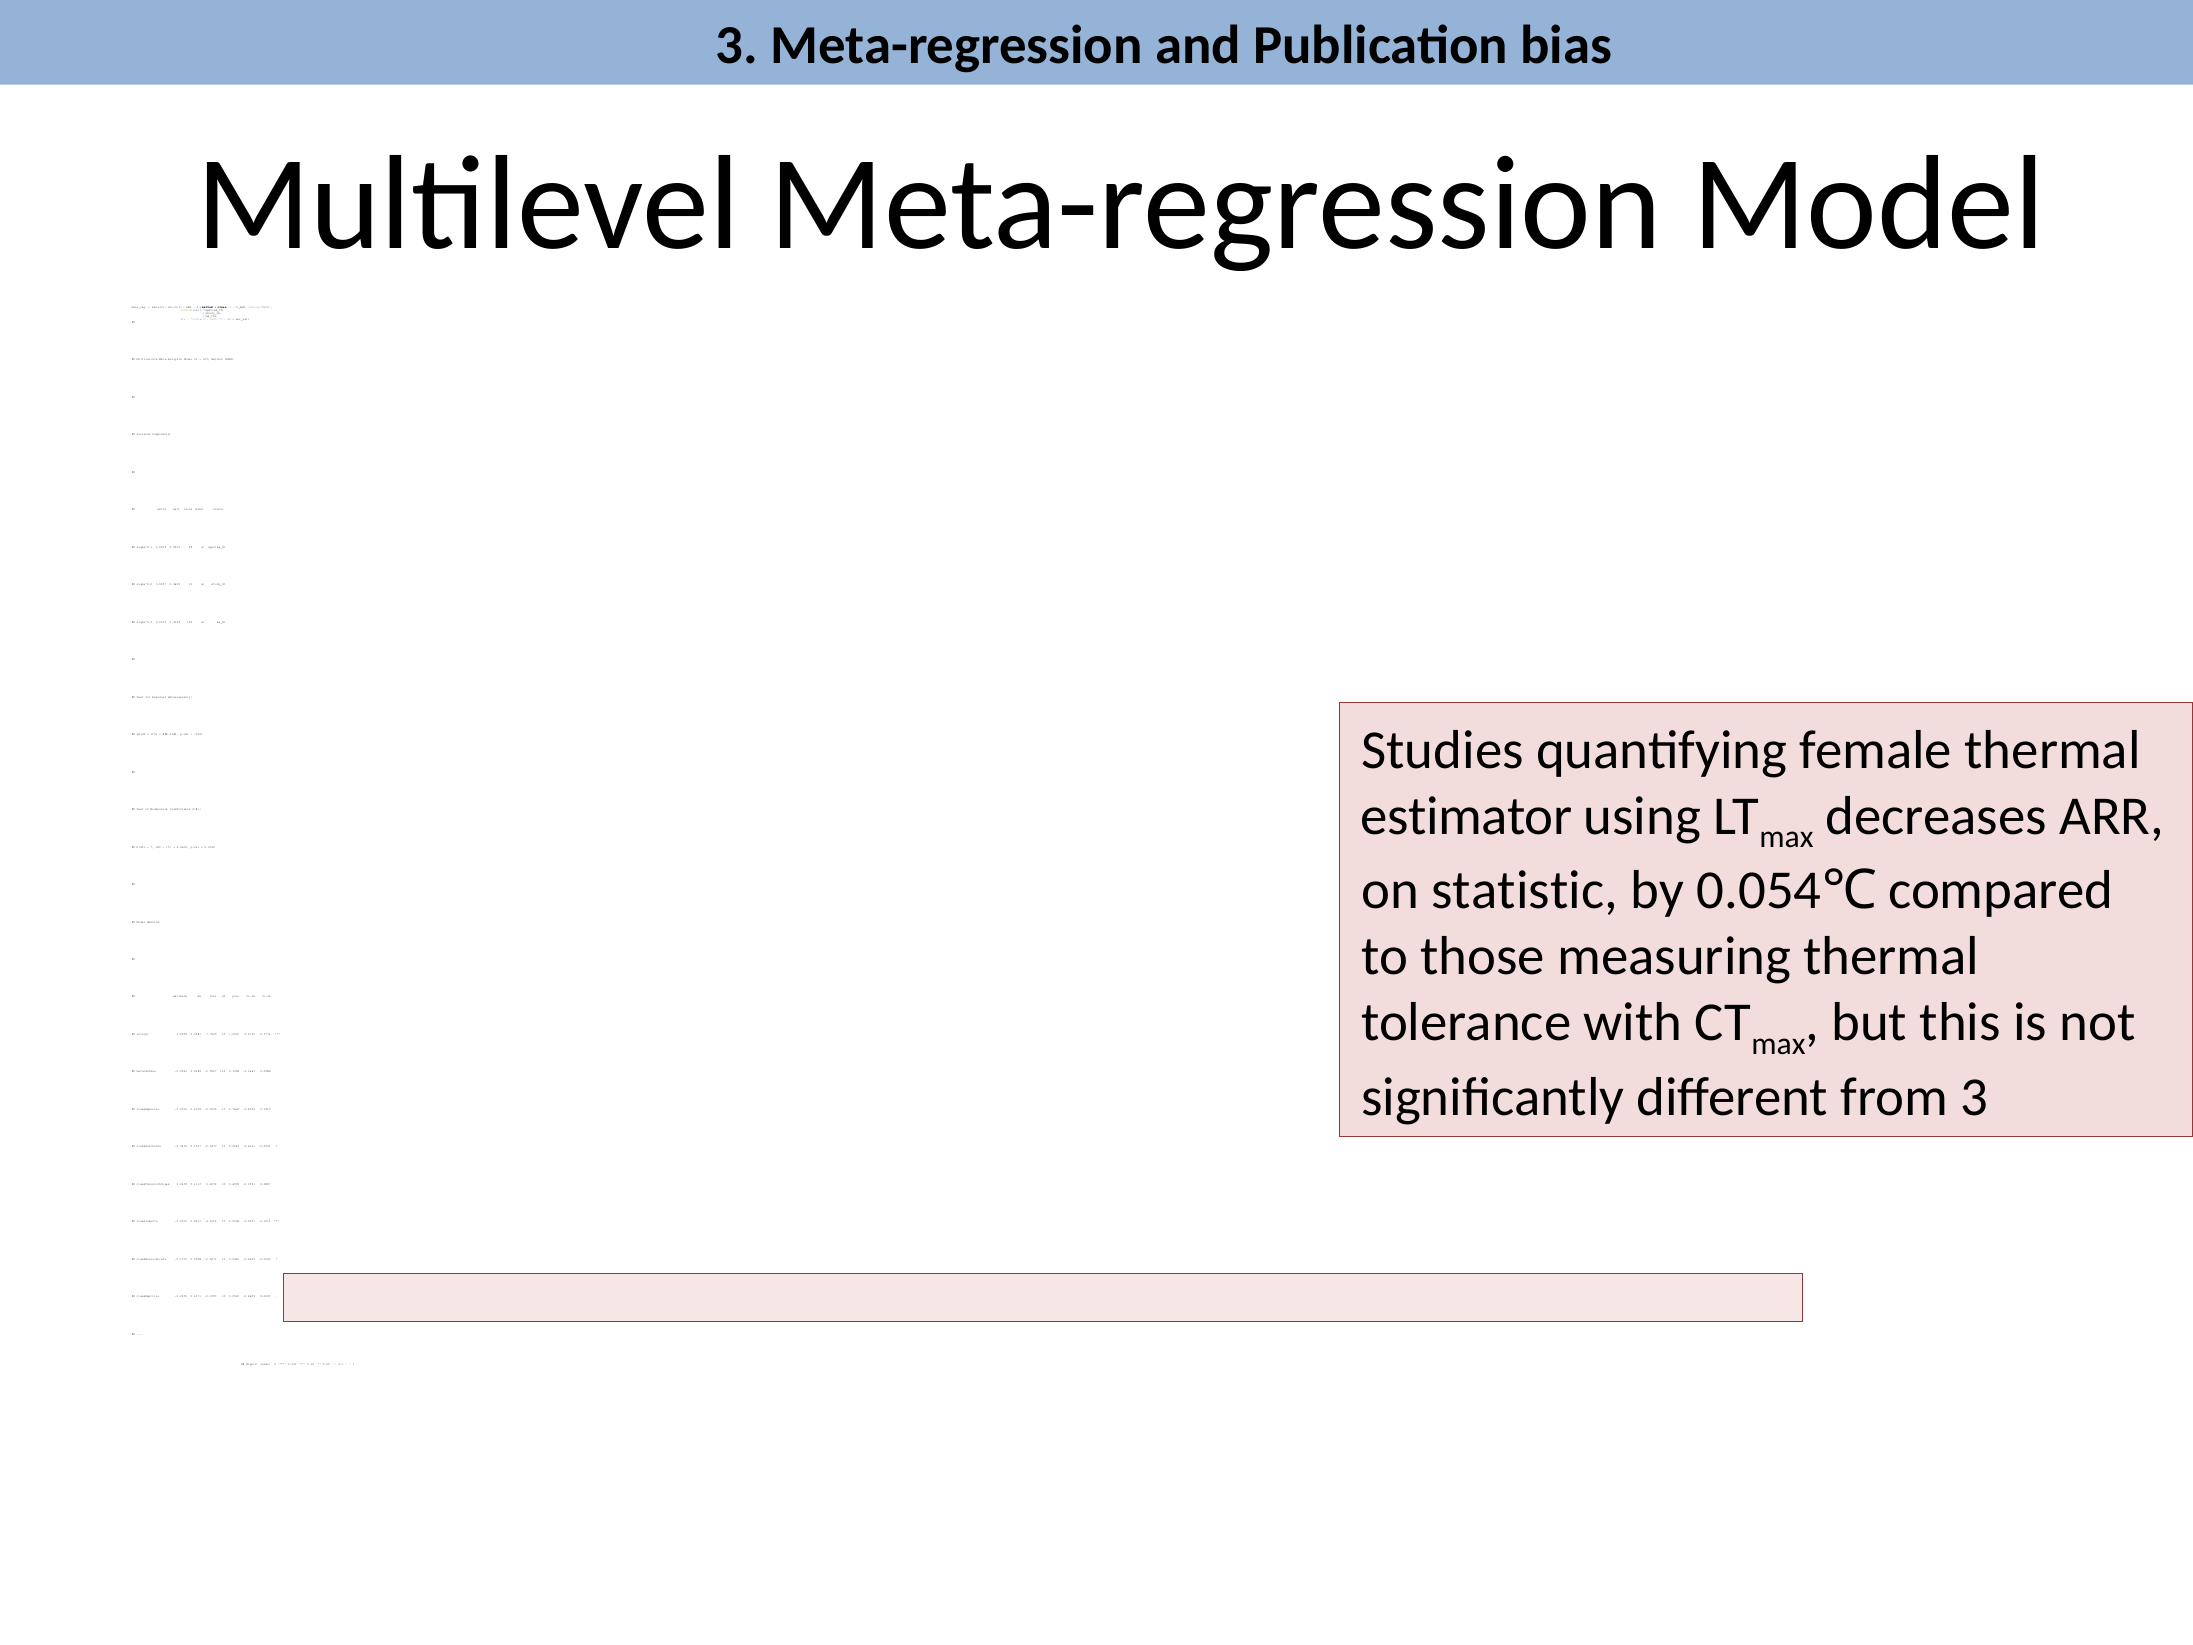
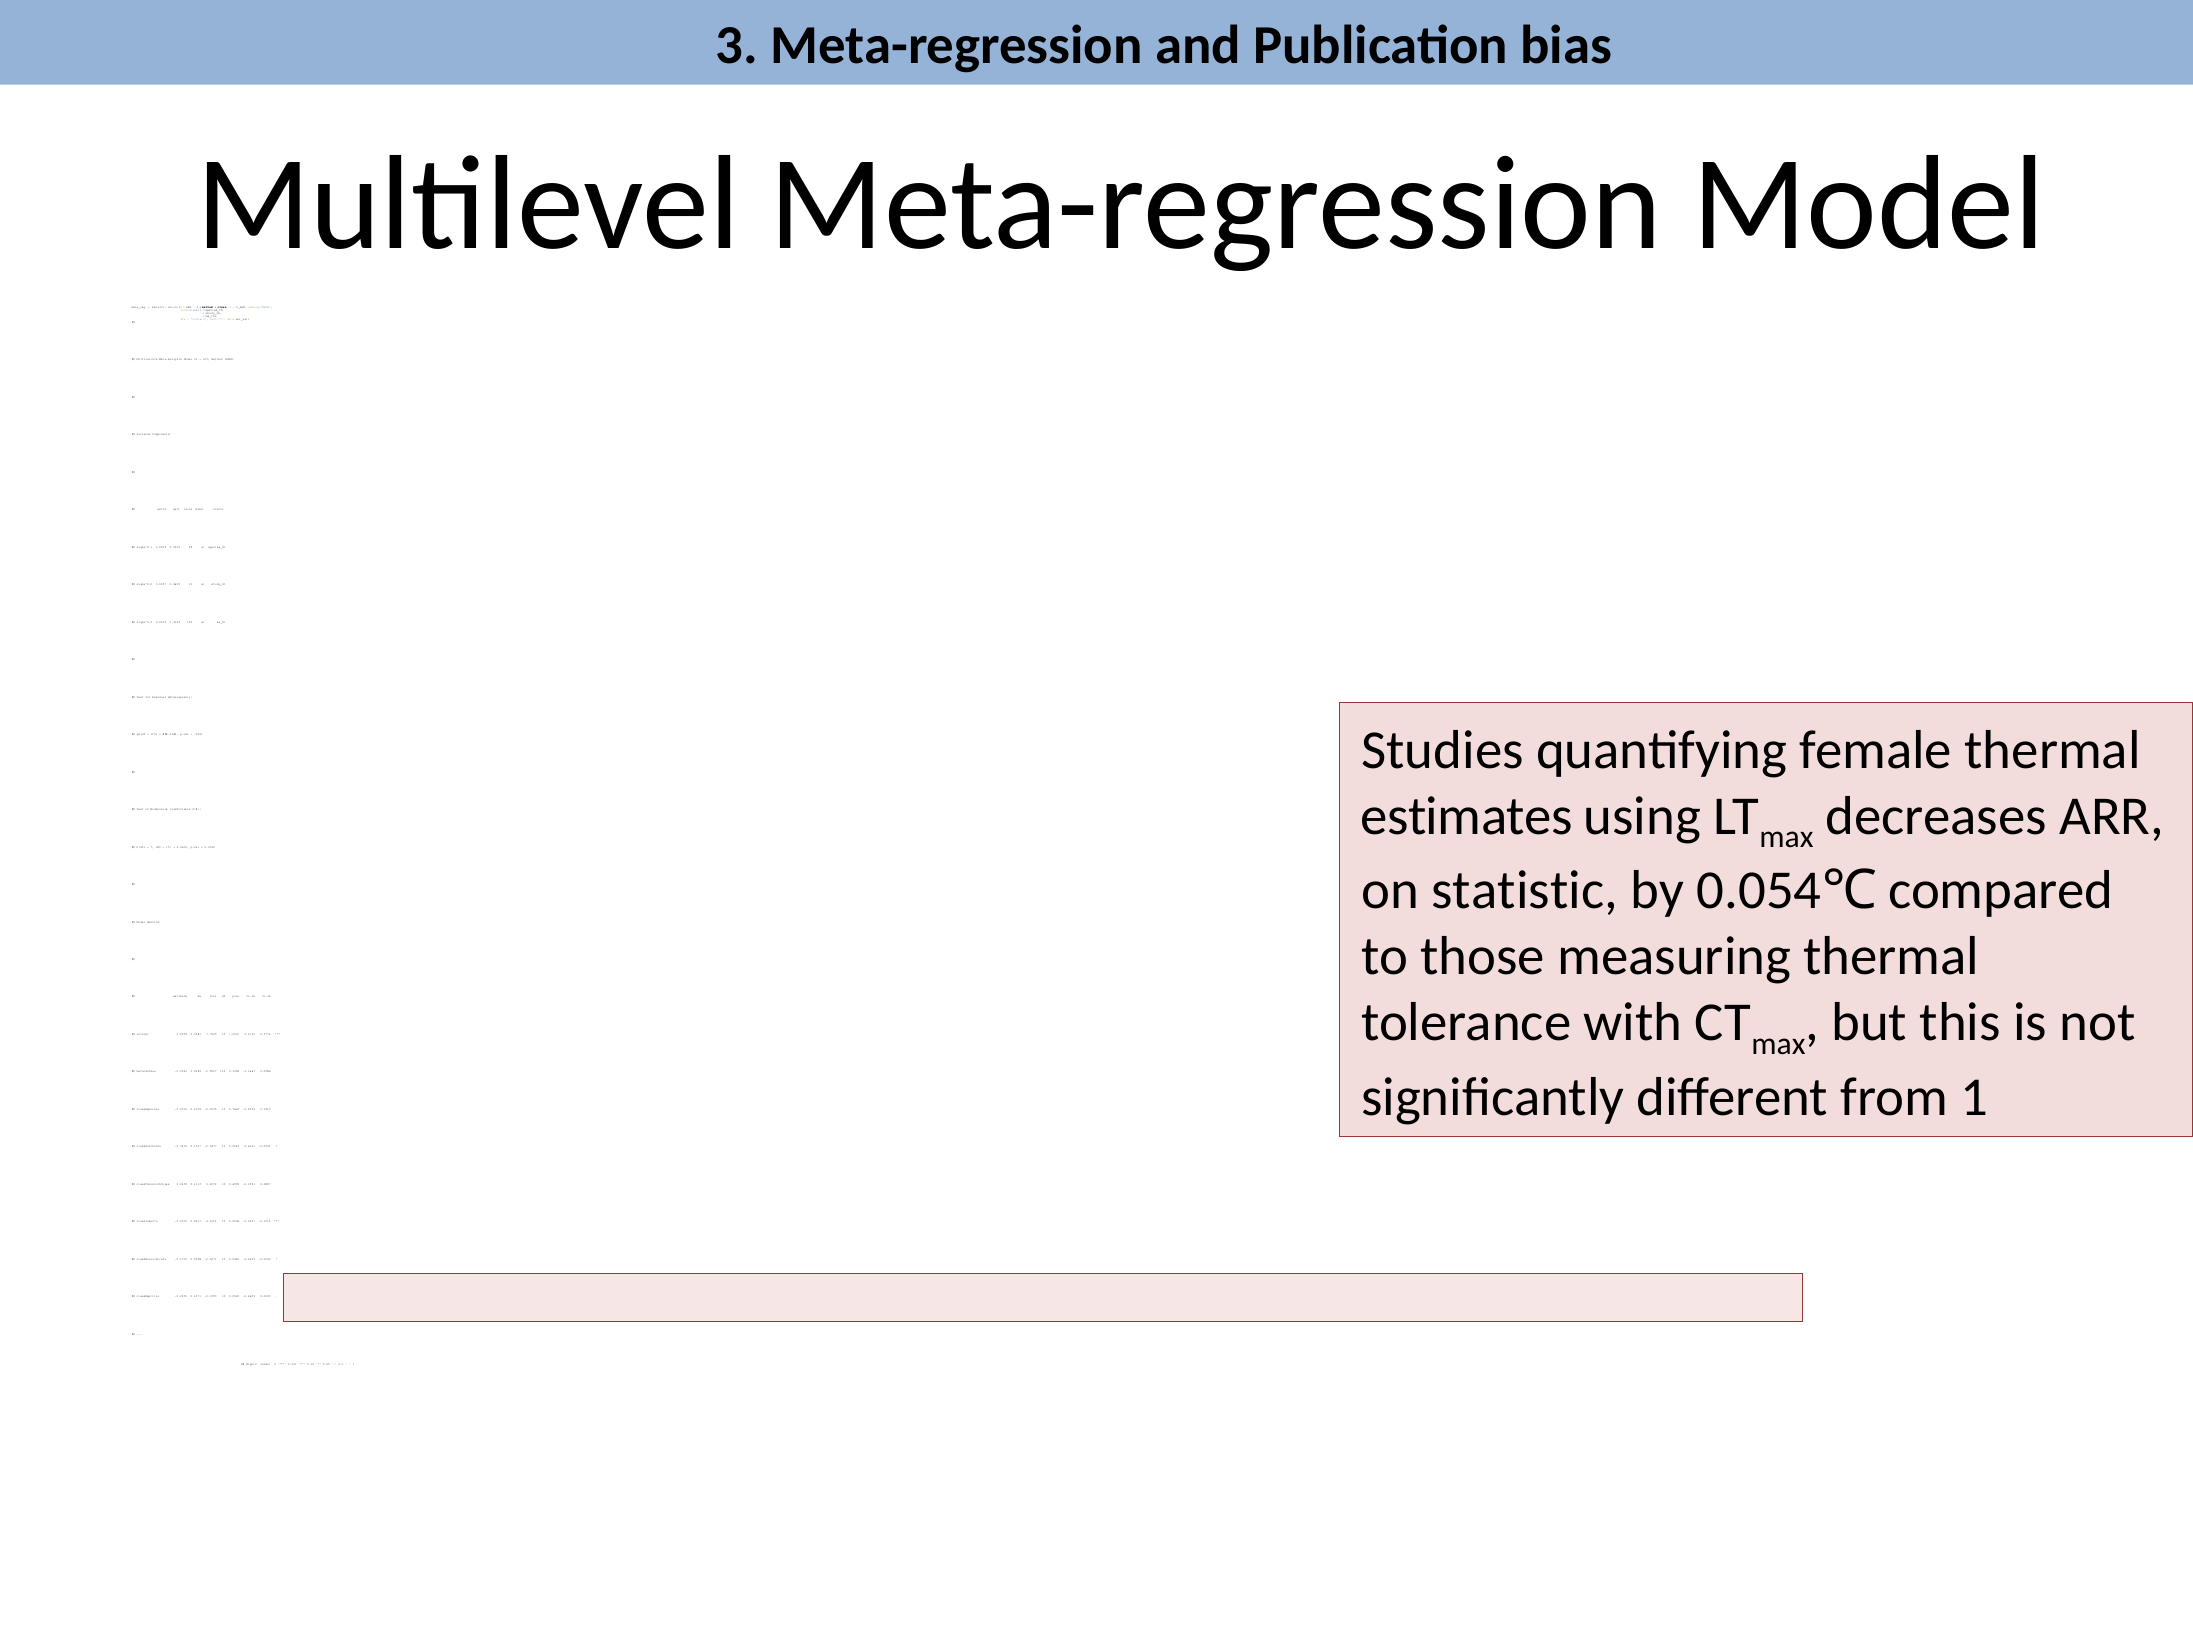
estimator: estimator -> estimates (1467, 816)
from 3: 3 -> 1 (1974, 1097)
